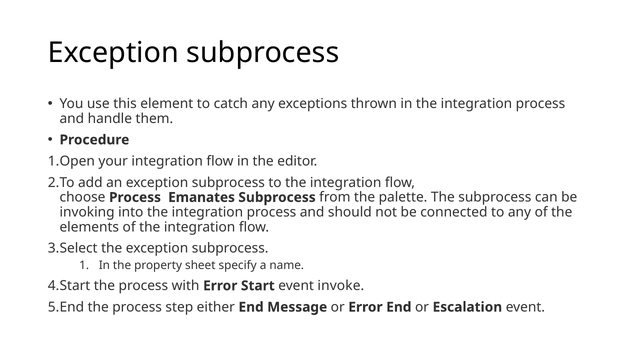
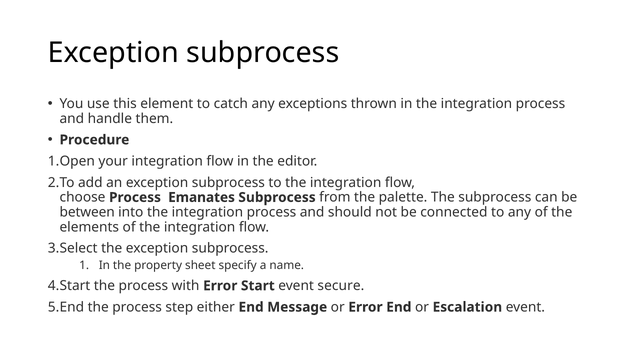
invoking: invoking -> between (87, 212)
invoke: invoke -> secure (341, 285)
